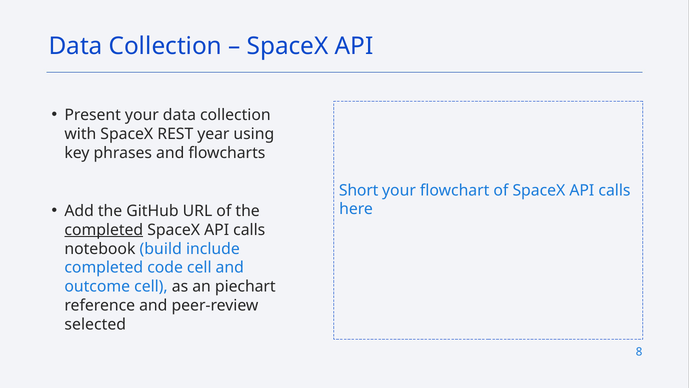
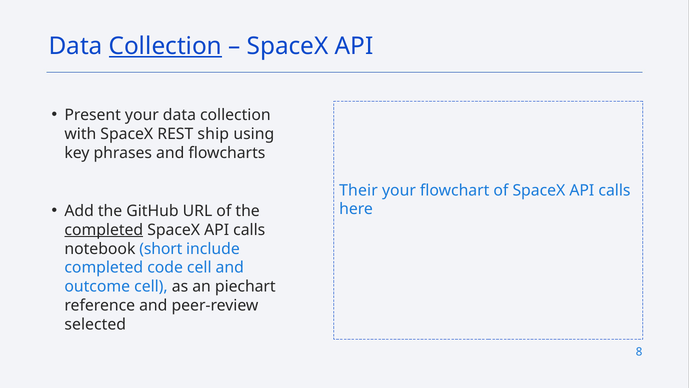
Collection underline: none -> present (165, 46)
year: year -> ship (213, 134)
Short: Short -> Their (358, 190)
build: build -> short (161, 249)
